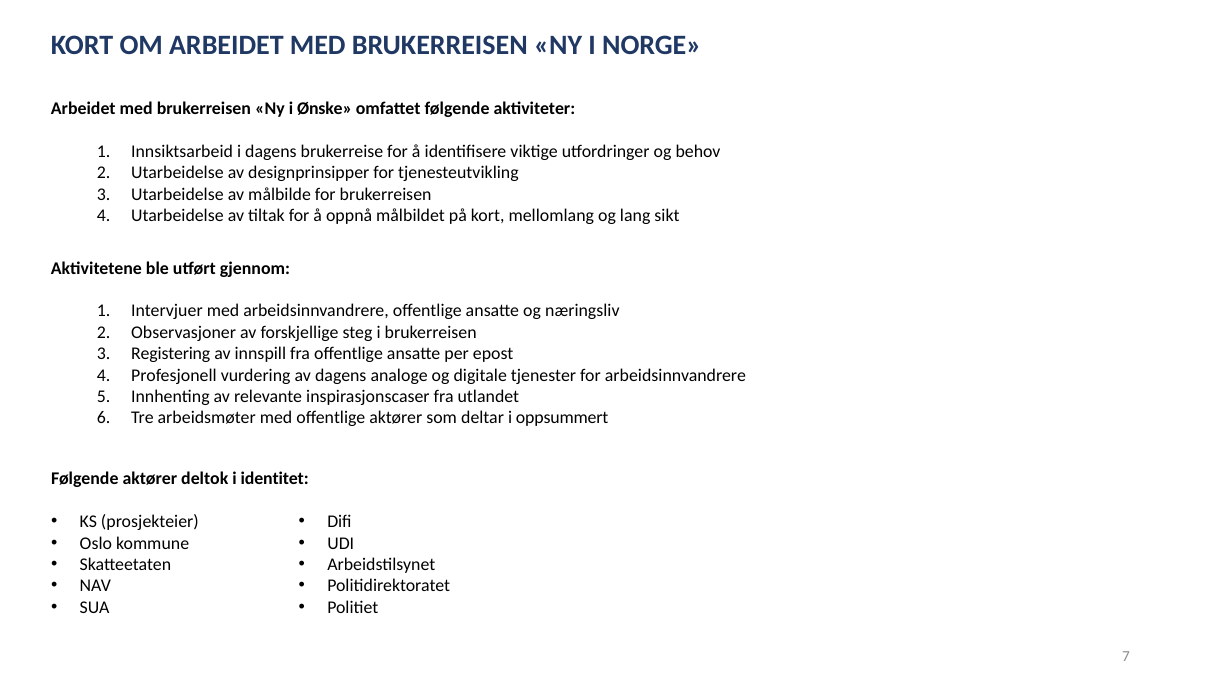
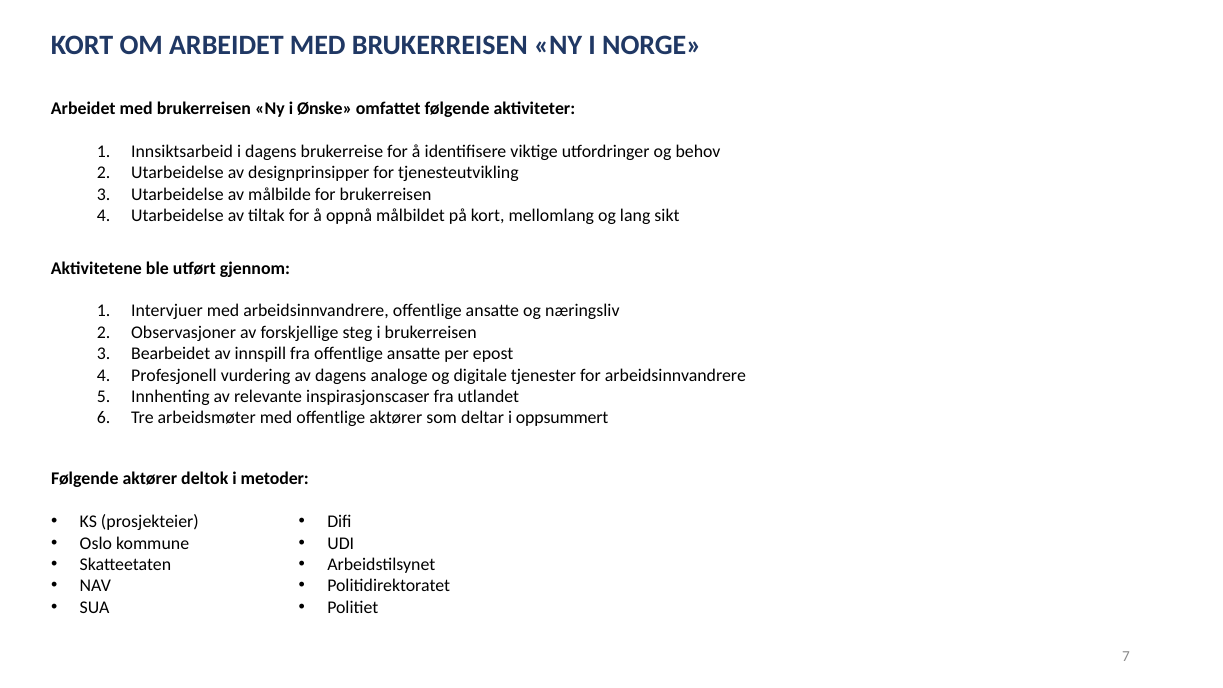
Registering: Registering -> Bearbeidet (171, 354)
identitet: identitet -> metoder (275, 479)
